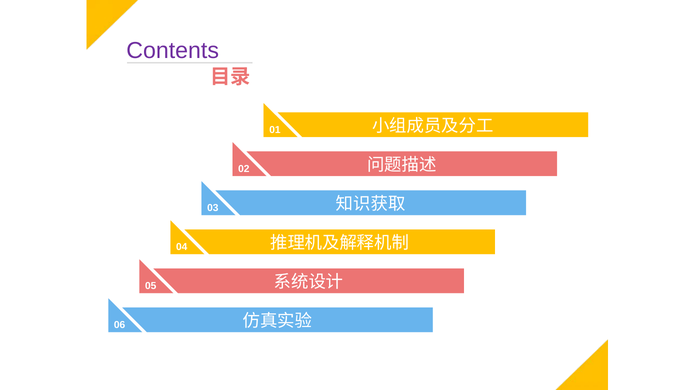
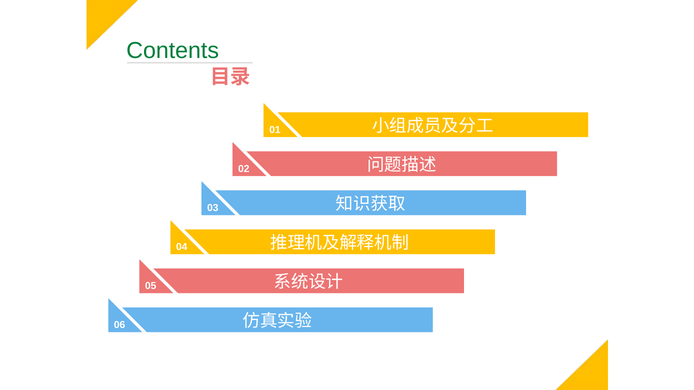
Contents colour: purple -> green (173, 51)
